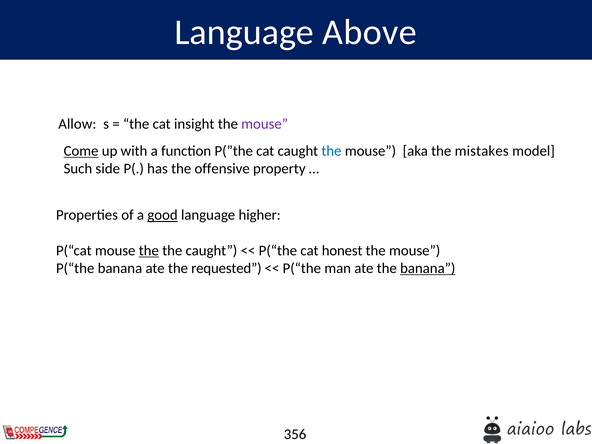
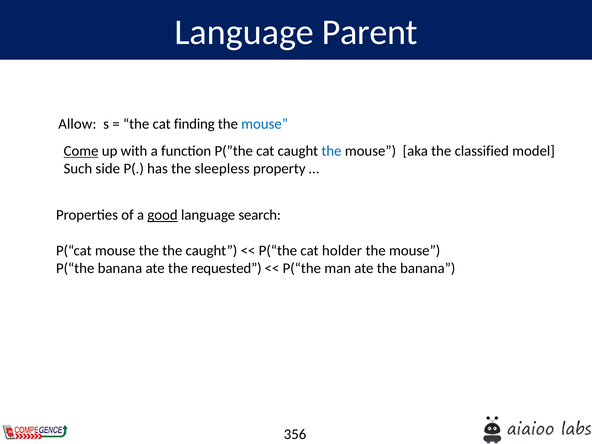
Above: Above -> Parent (370, 32)
insight: insight -> finding (194, 124)
mouse colour: purple -> blue (265, 124)
mistakes: mistakes -> classified (482, 151)
offensive: offensive -> sleepless (222, 169)
higher: higher -> search (260, 215)
the underline: present -> none (149, 251)
honest: honest -> holder (342, 251)
banana underline: present -> none (428, 268)
